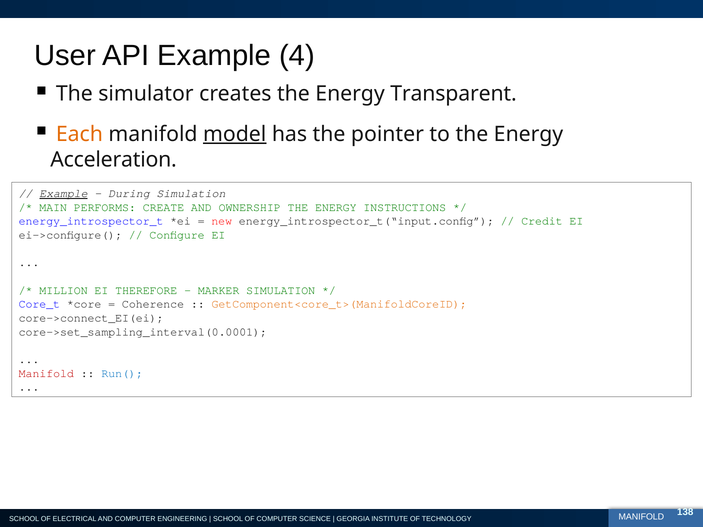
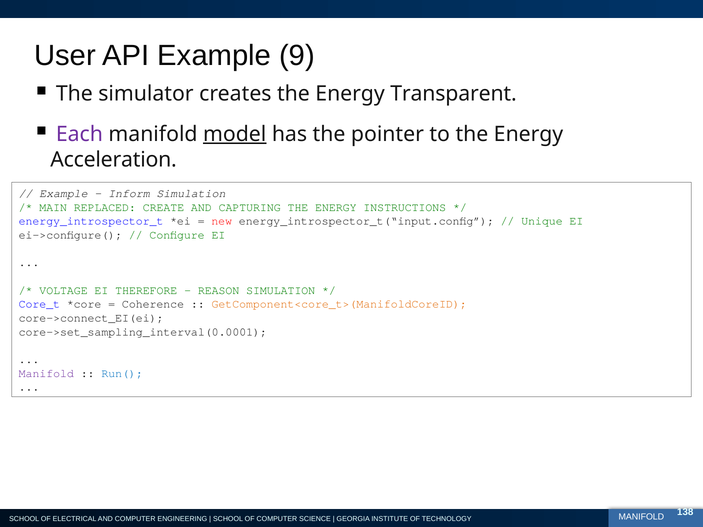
4: 4 -> 9 (297, 56)
Each colour: orange -> purple (79, 134)
Example underline: present -> none (64, 194)
During: During -> Inform (129, 194)
PERFORMS: PERFORMS -> REPLACED (105, 207)
OWNERSHIP: OWNERSHIP -> CAPTURING (250, 207)
Credit: Credit -> Unique (542, 221)
MILLION: MILLION -> VOLTAGE (64, 290)
MARKER: MARKER -> REASON (219, 290)
Manifold colour: red -> purple (46, 373)
